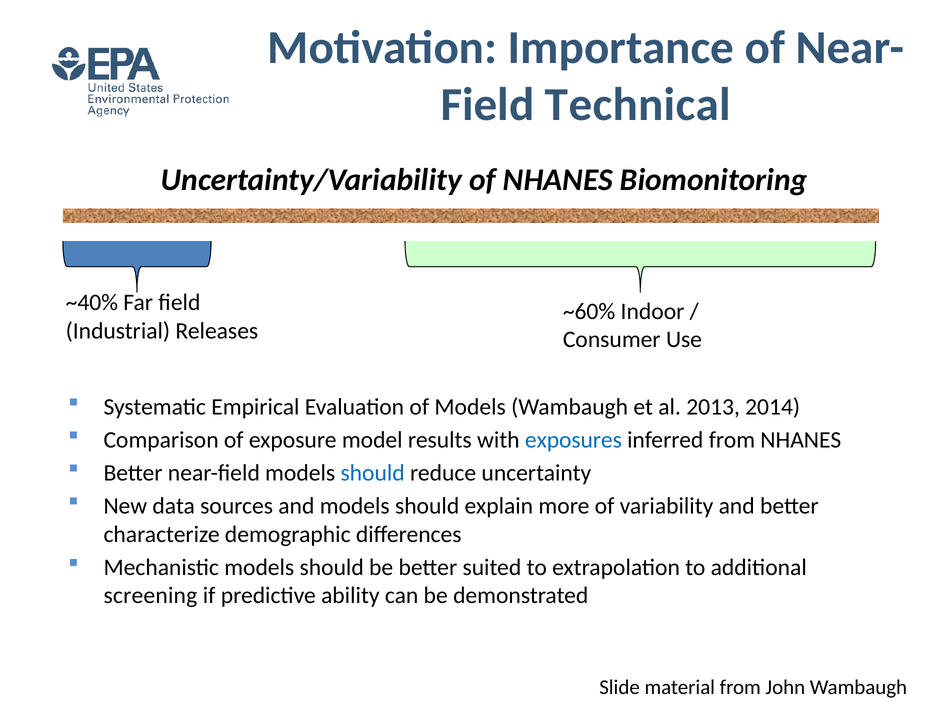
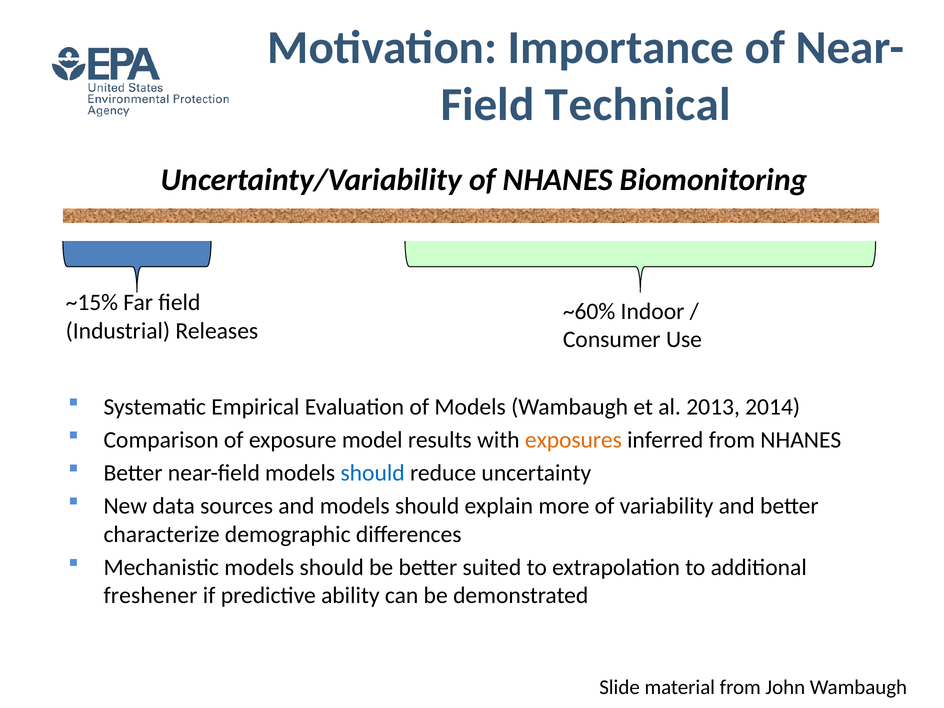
~40%: ~40% -> ~15% (92, 302)
exposures colour: blue -> orange (573, 440)
screening: screening -> freshener (150, 596)
